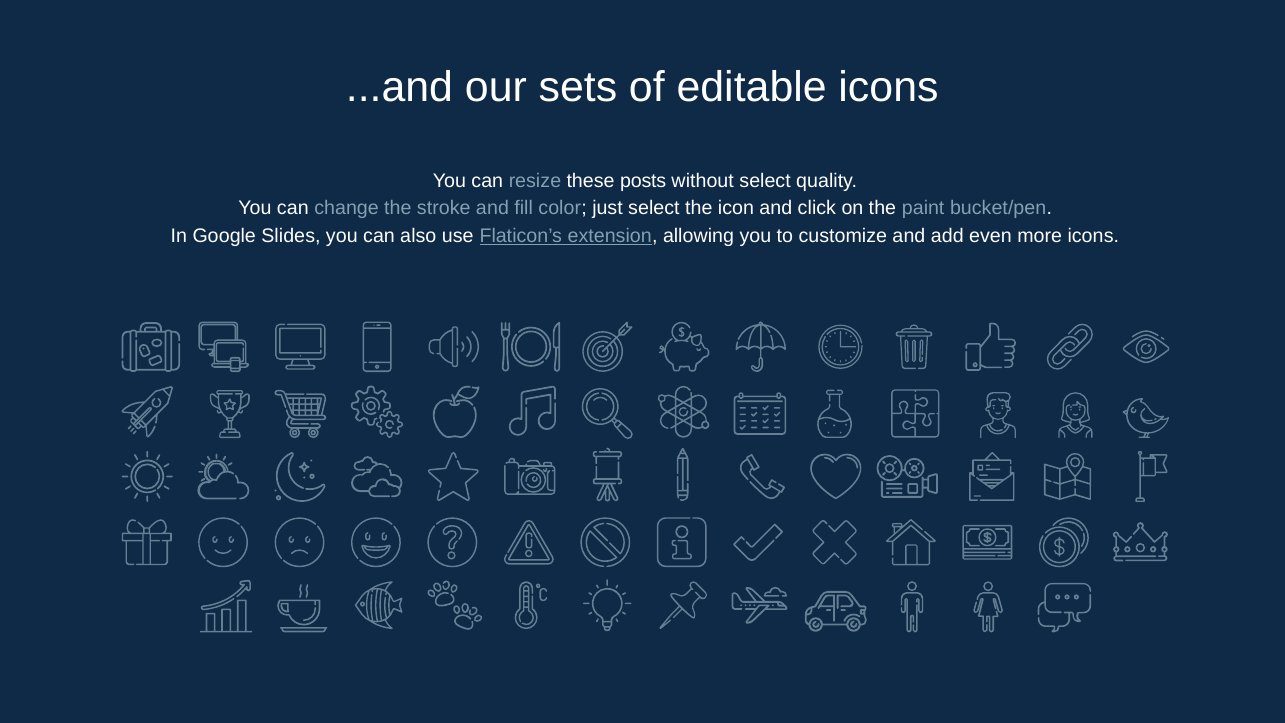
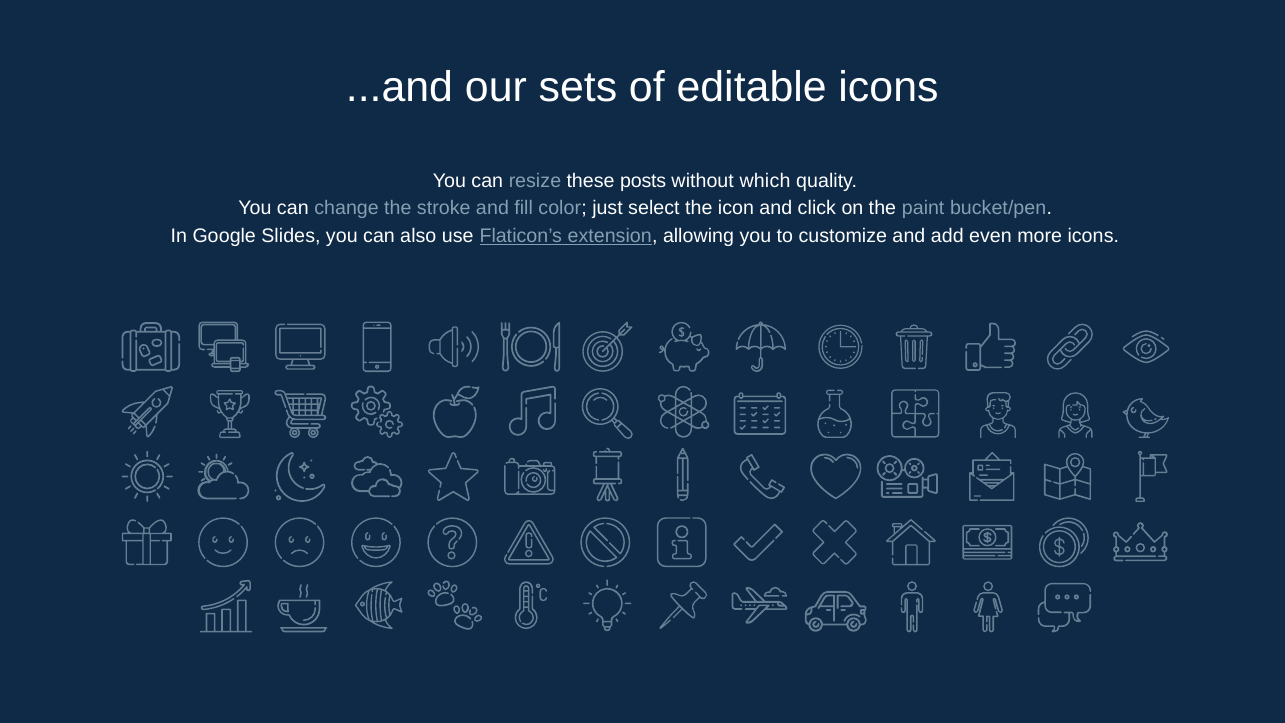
without select: select -> which (765, 181)
